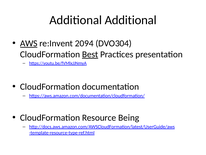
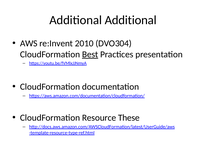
AWS underline: present -> none (29, 43)
2094: 2094 -> 2010 (84, 43)
Being: Being -> These (129, 117)
